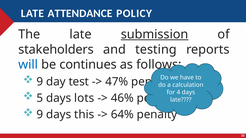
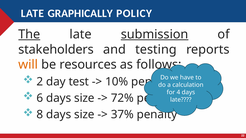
ATTENDANCE: ATTENDANCE -> GRAPHICALLY (80, 13)
The underline: none -> present (29, 34)
will colour: blue -> orange (28, 65)
continues: continues -> resources (88, 65)
9: 9 -> 2 (40, 82)
47%: 47% -> 10% (117, 82)
5: 5 -> 6 (40, 98)
lots: lots -> size (84, 98)
46%: 46% -> 72% (122, 98)
9: 9 -> 8 (40, 115)
this: this -> size (84, 115)
64%: 64% -> 37% (122, 115)
